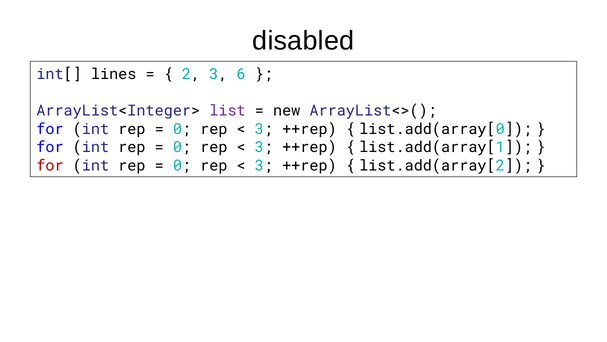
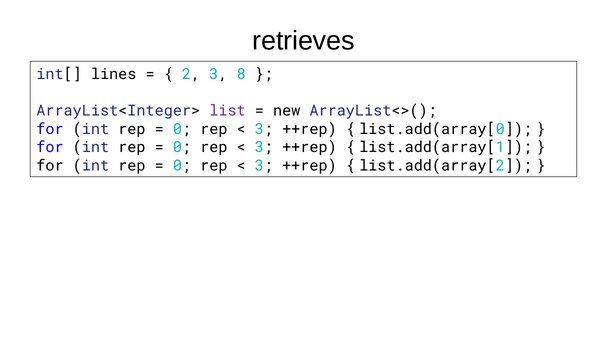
disabled: disabled -> retrieves (304, 41)
6: 6 -> 8 (241, 74)
for colour: red -> black (50, 165)
